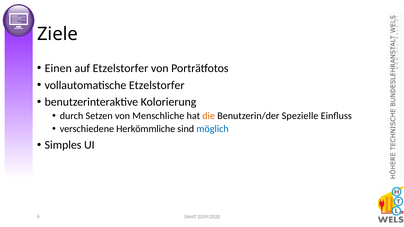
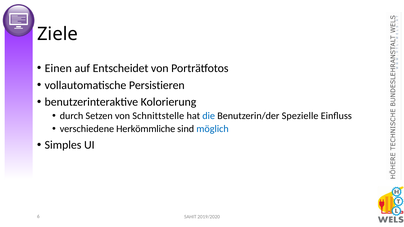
auf Etzelstorfer: Etzelstorfer -> Entscheidet (121, 68)
vollautomatische Etzelstorfer: Etzelstorfer -> Persistieren (157, 85)
Menschliche: Menschliche -> Schnittstelle (158, 116)
die colour: orange -> blue (209, 116)
